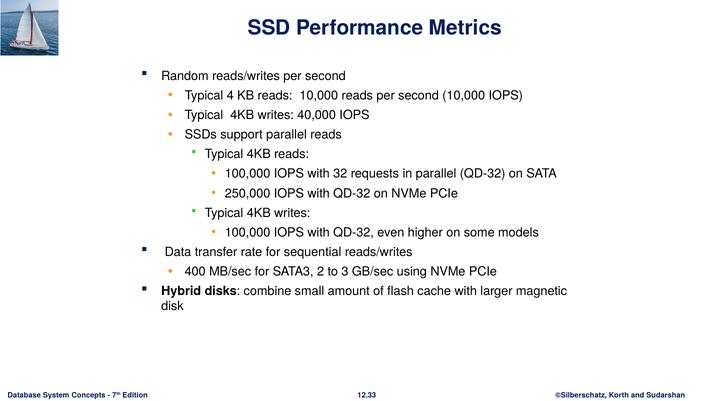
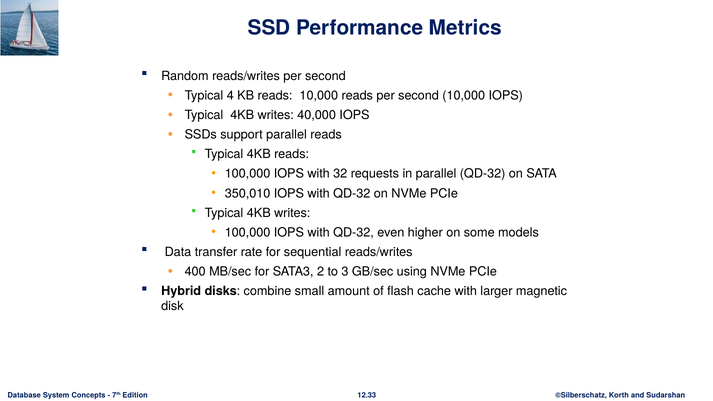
250,000: 250,000 -> 350,010 (248, 193)
